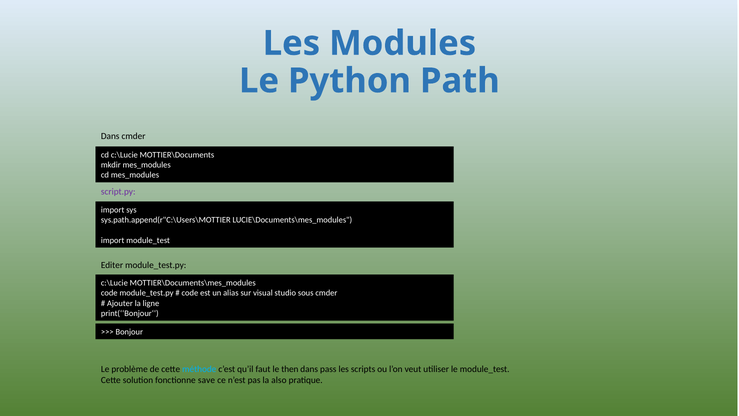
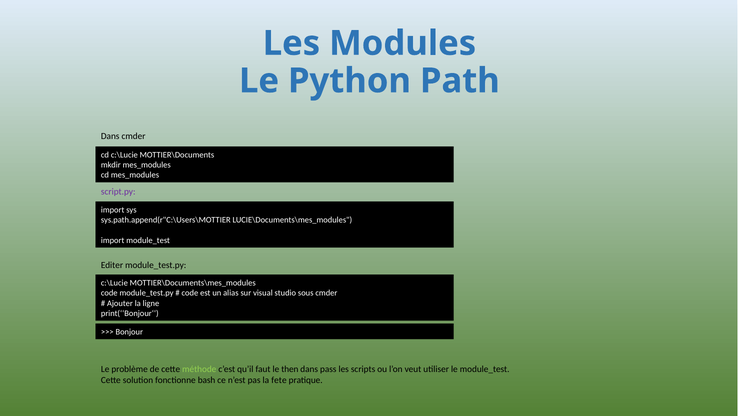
méthode colour: light blue -> light green (199, 369)
save: save -> bash (207, 380)
also: also -> fete (279, 380)
